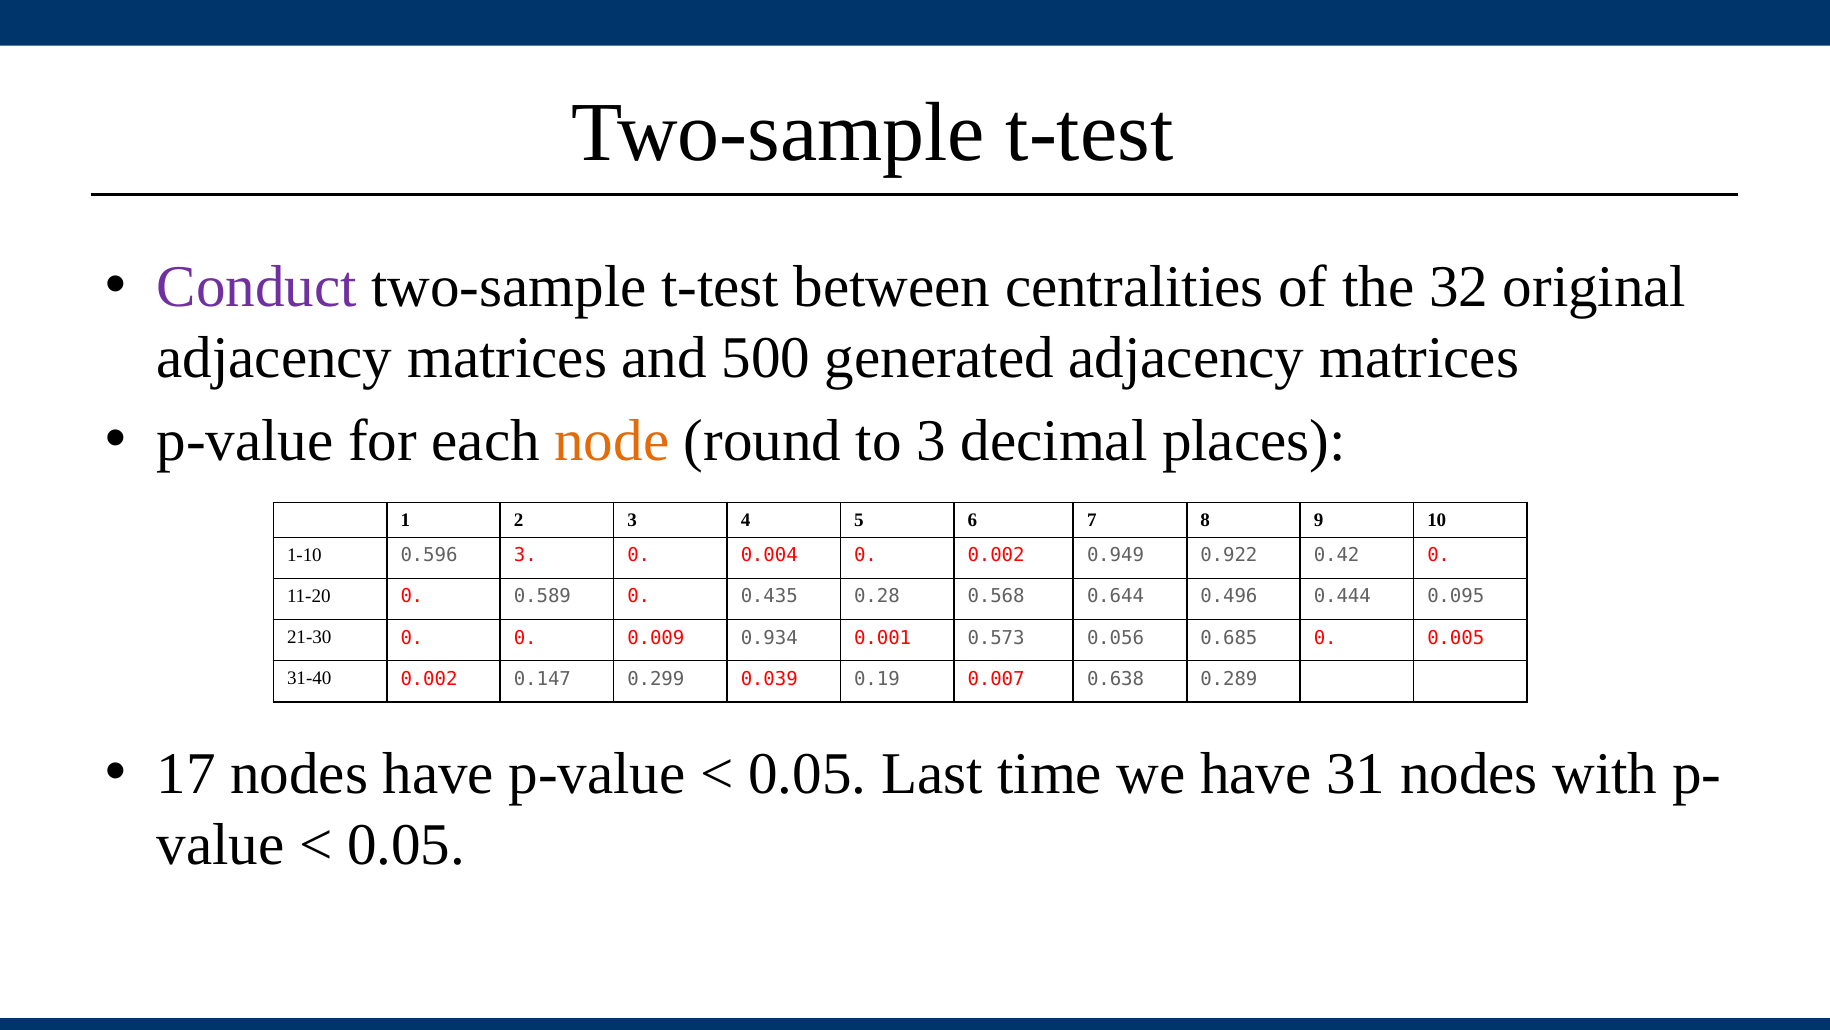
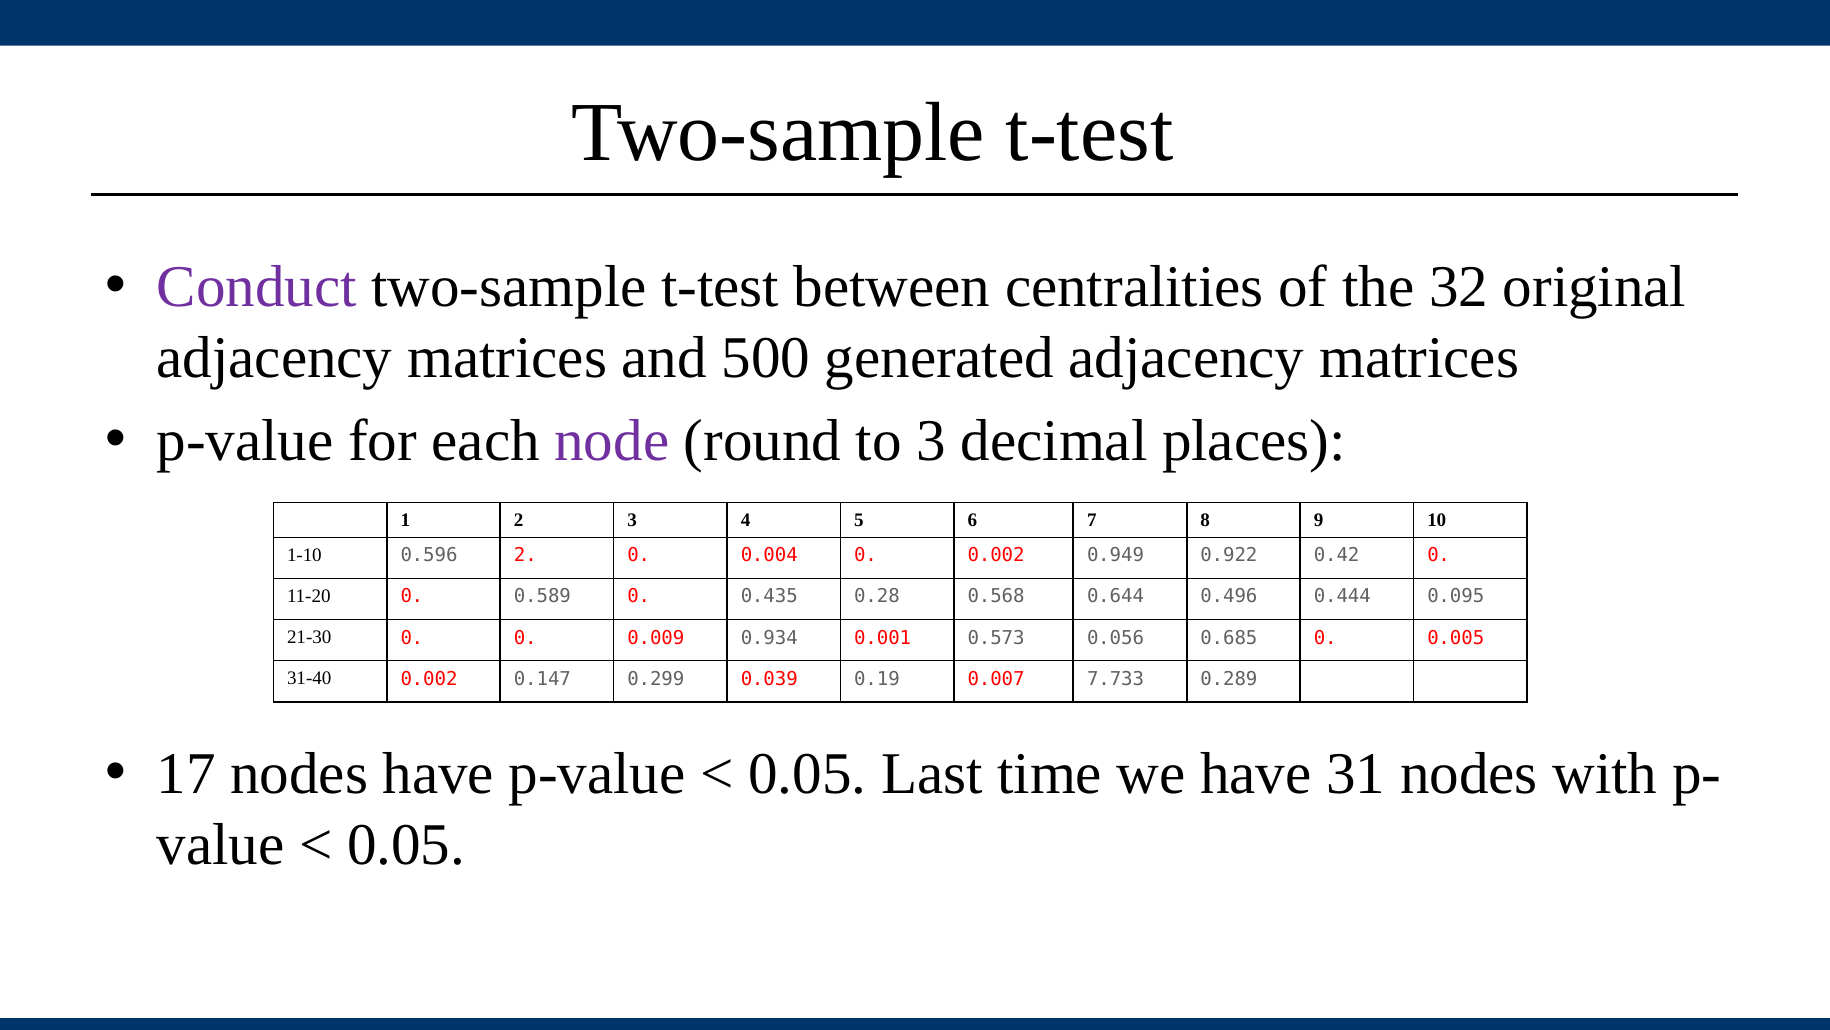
node colour: orange -> purple (612, 441)
0.596 3: 3 -> 2 (525, 555)
0.638: 0.638 -> 7.733 (1116, 678)
